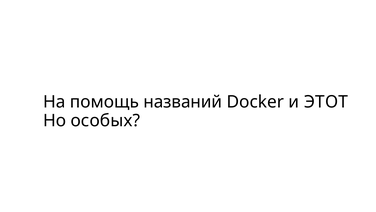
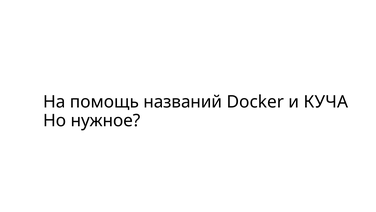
ЭТОТ: ЭТОТ -> КУЧА (326, 102)
особых: особых -> нужное (105, 120)
